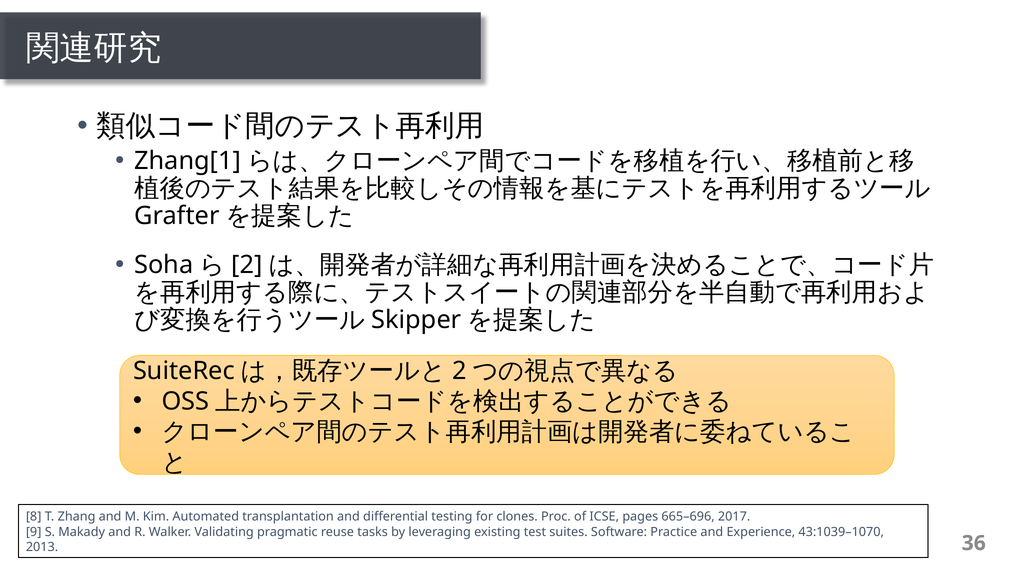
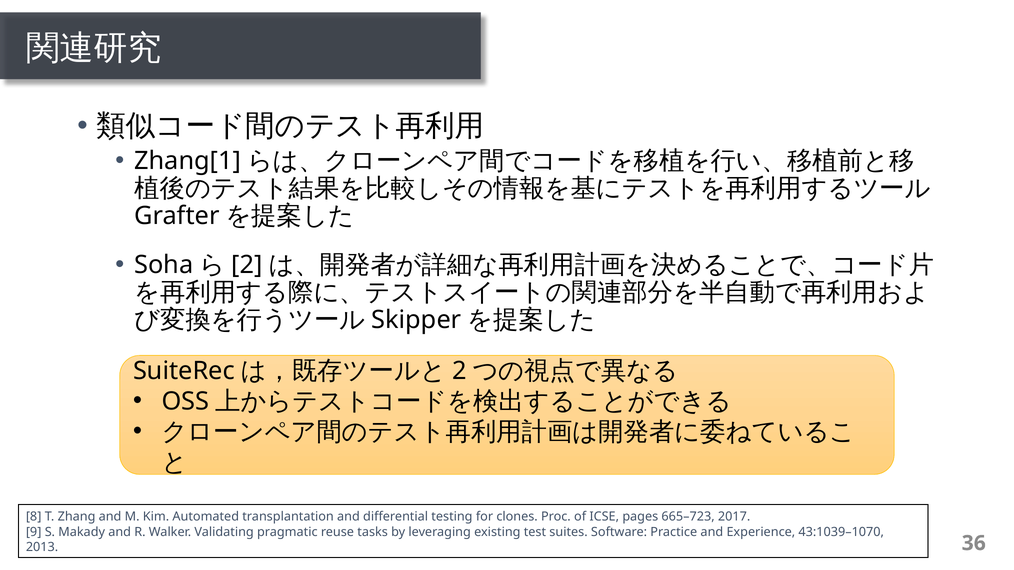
665–696: 665–696 -> 665–723 (688, 517)
